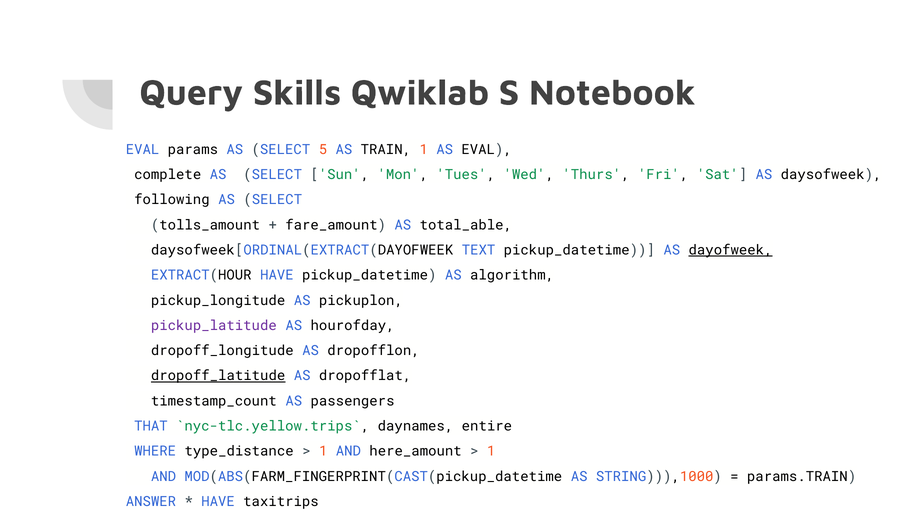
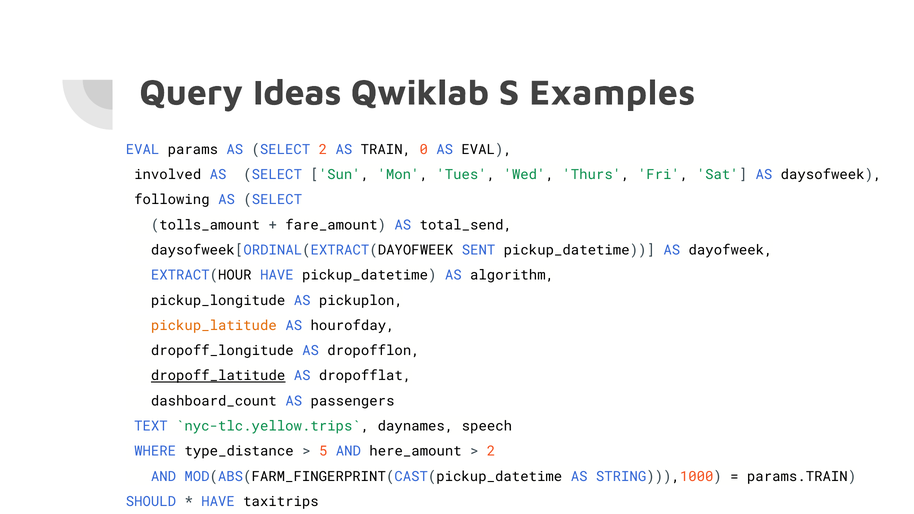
Skills: Skills -> Ideas (297, 93)
Notebook: Notebook -> Examples (612, 93)
SELECT 5: 5 -> 2 (323, 150)
TRAIN 1: 1 -> 0 (424, 150)
complete: complete -> involved (168, 175)
total_able: total_able -> total_send (466, 225)
TEXT: TEXT -> SENT (479, 250)
dayofweek underline: present -> none (731, 250)
pickup_latitude colour: purple -> orange (214, 326)
timestamp_count: timestamp_count -> dashboard_count (214, 401)
THAT: THAT -> TEXT (151, 426)
entire: entire -> speech (487, 426)
1: 1 -> 5 (323, 451)
1: 1 -> 2 (491, 451)
ANSWER: ANSWER -> SHOULD (151, 502)
